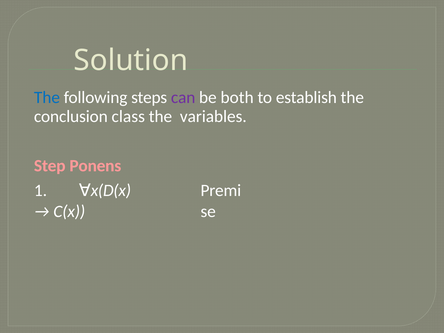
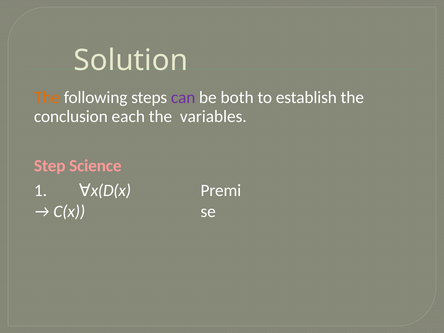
The colour: blue -> orange (47, 98)
class: class -> each (128, 116)
Ponens: Ponens -> Science (95, 166)
